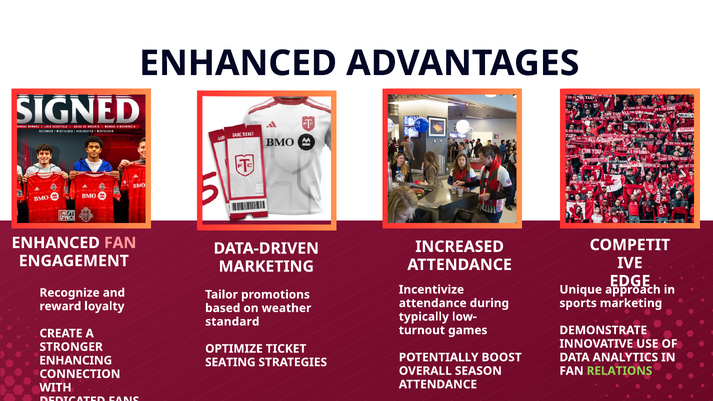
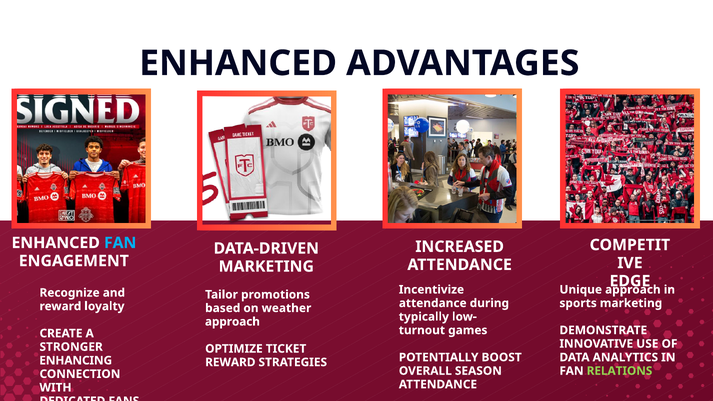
FAN colour: pink -> light blue (120, 243)
standard: standard -> approach (232, 322)
SEATING: SEATING -> REWARD (230, 362)
